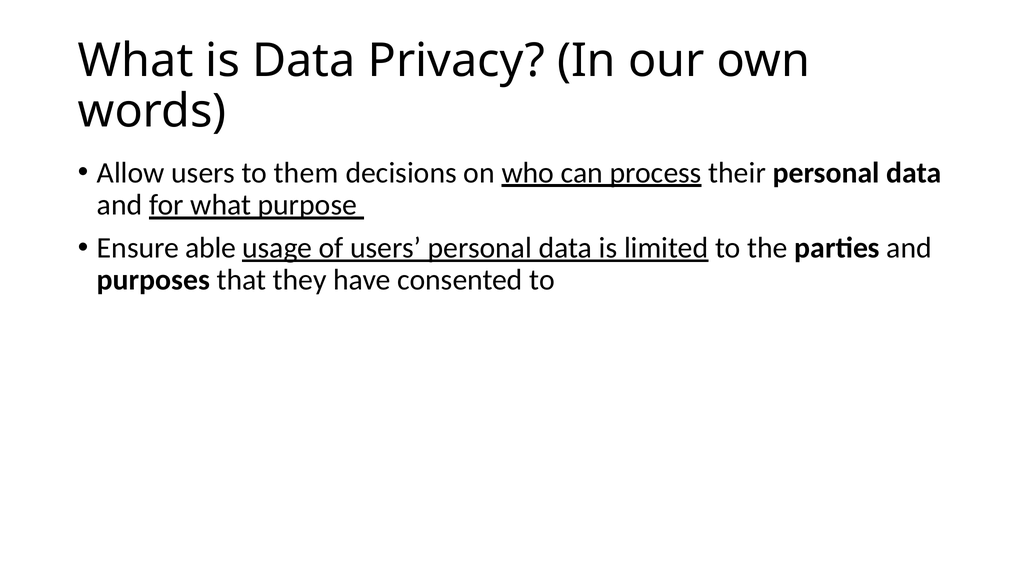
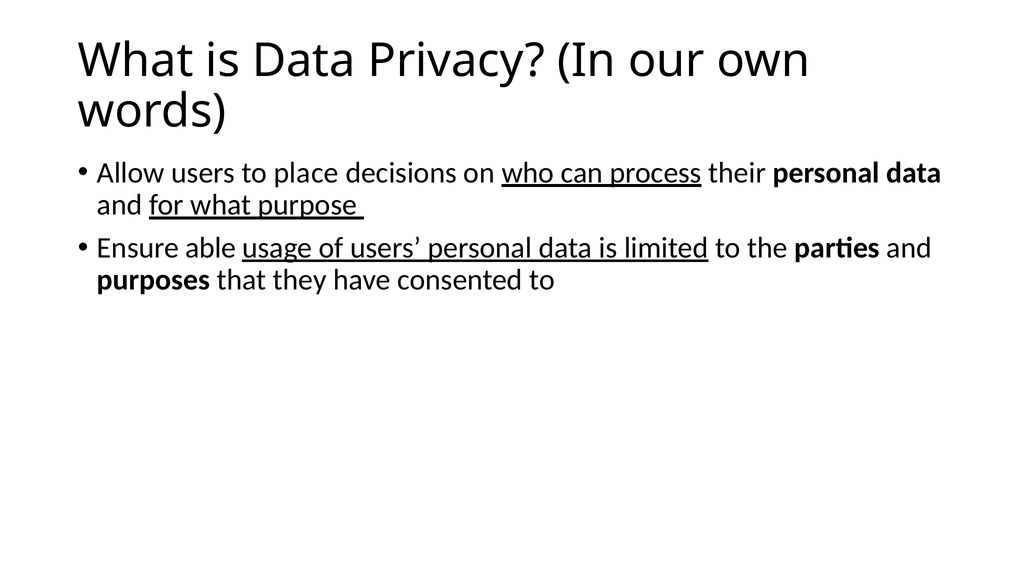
them: them -> place (306, 173)
